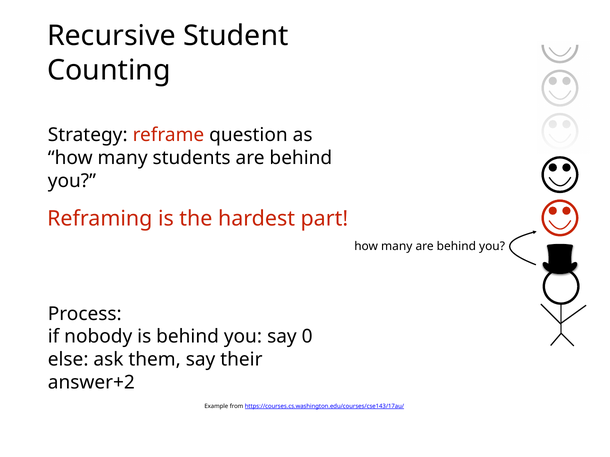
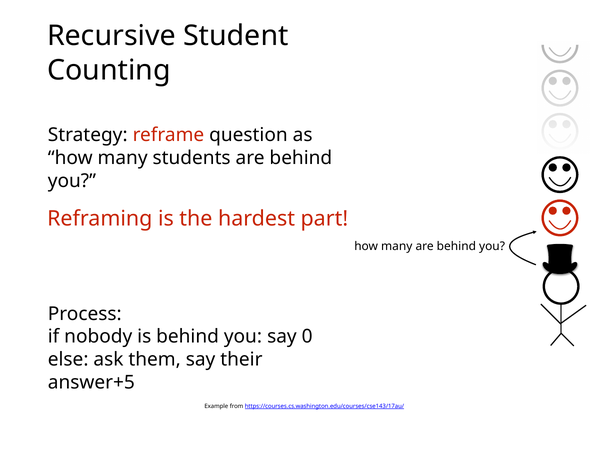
answer+2: answer+2 -> answer+5 (91, 383)
